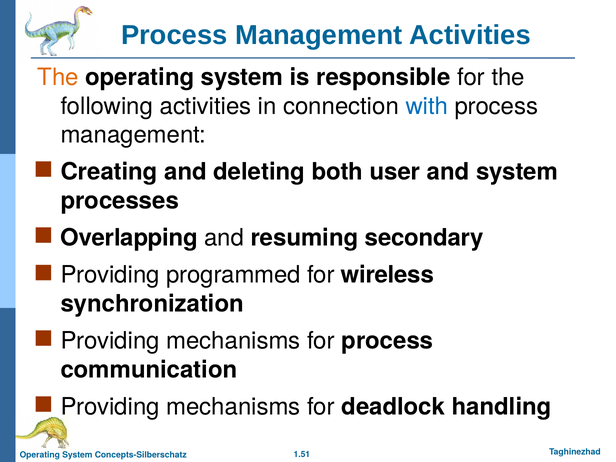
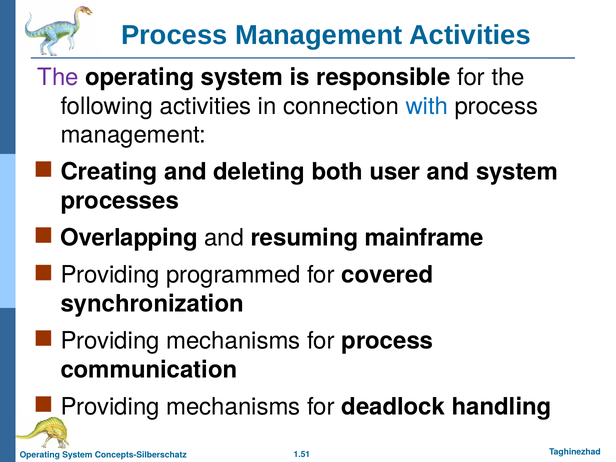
The colour: orange -> purple (58, 77)
secondary: secondary -> mainframe (424, 238)
wireless: wireless -> covered (387, 275)
